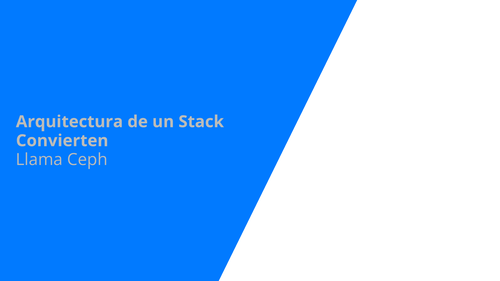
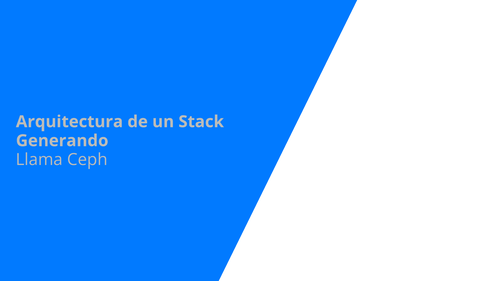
Convierten: Convierten -> Generando (62, 141)
